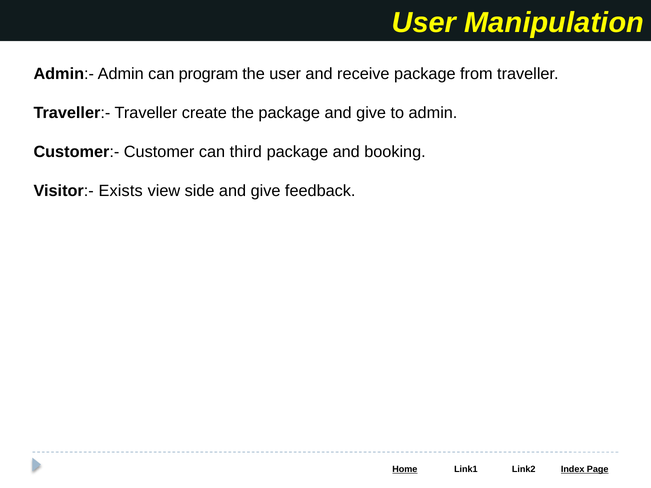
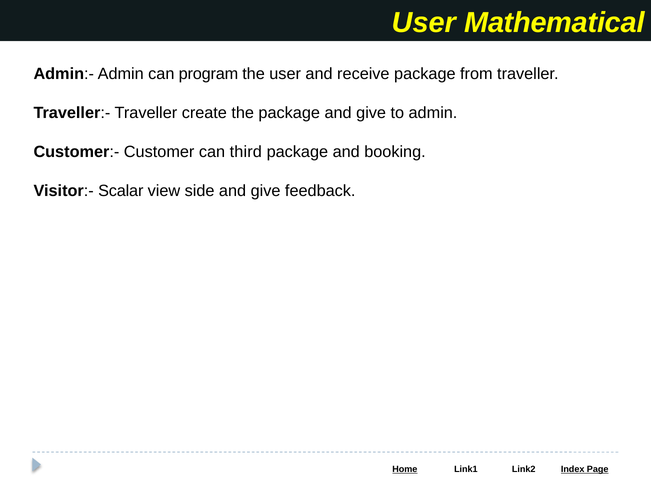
Manipulation: Manipulation -> Mathematical (554, 23)
Exists: Exists -> Scalar (121, 191)
